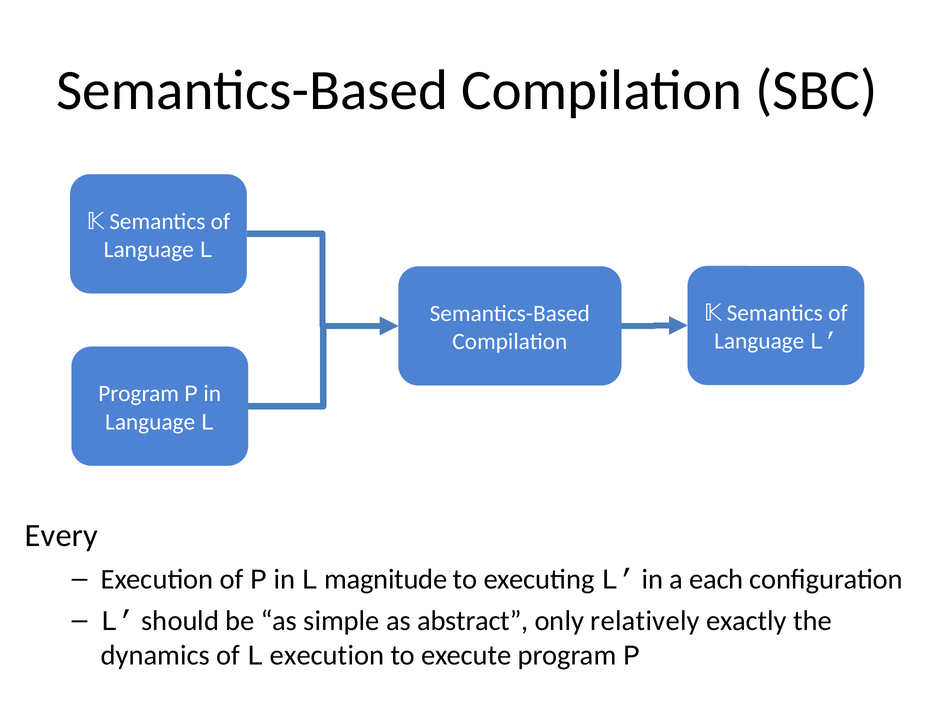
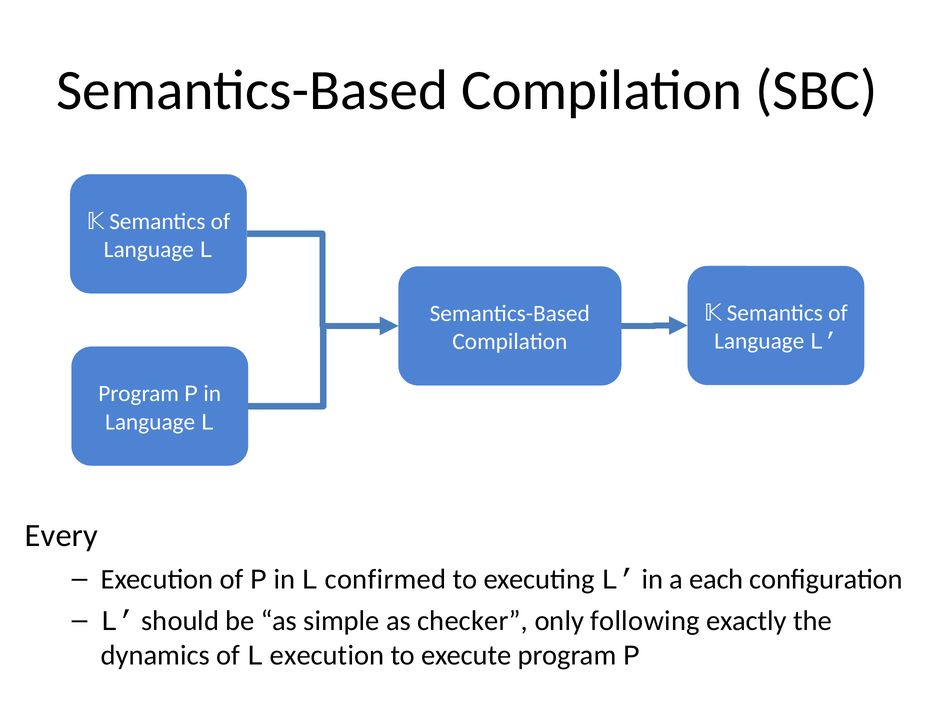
magnitude: magnitude -> confirmed (386, 580)
abstract: abstract -> checker (473, 621)
relatively: relatively -> following (645, 621)
